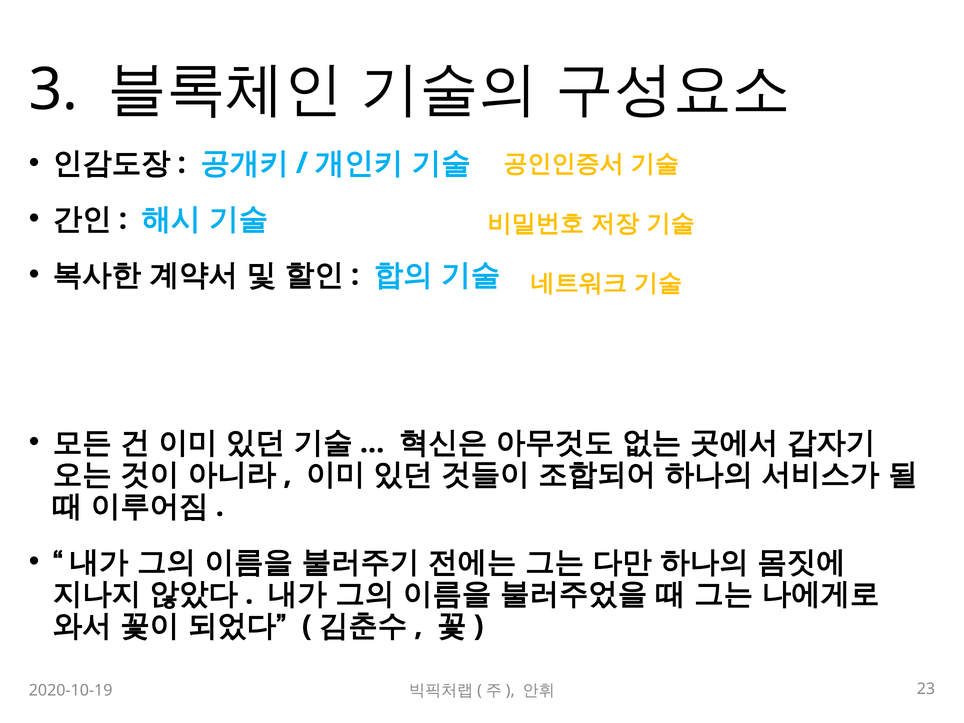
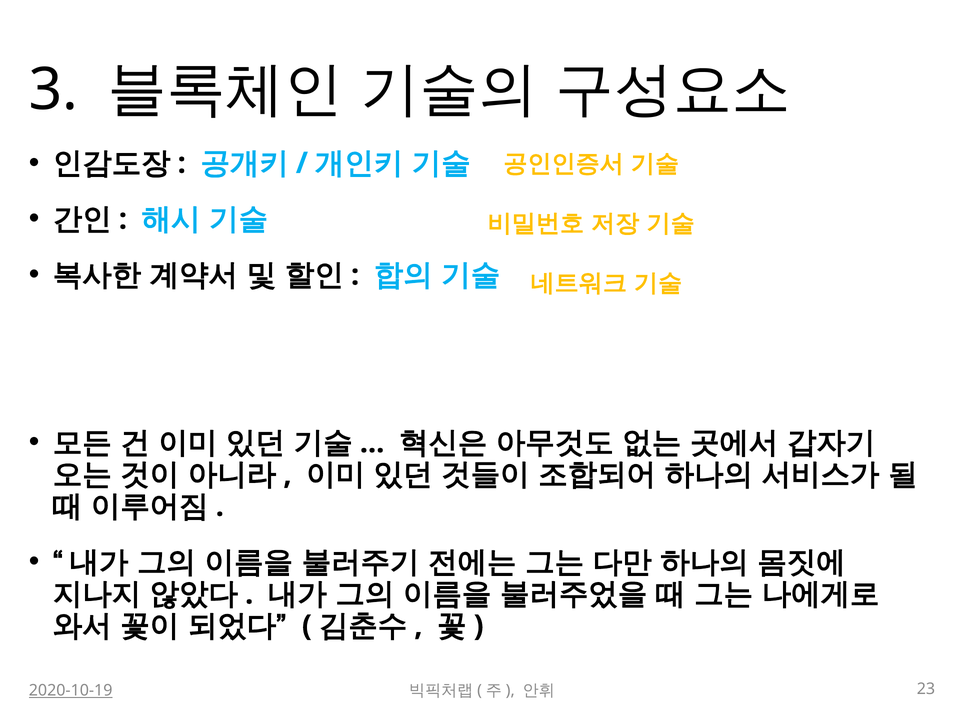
2020-10-19 underline: none -> present (71, 690)
